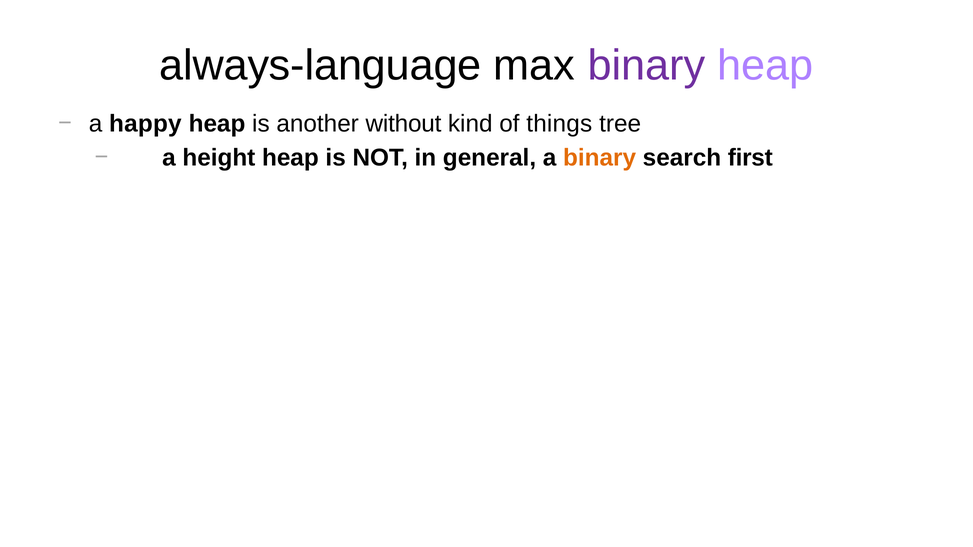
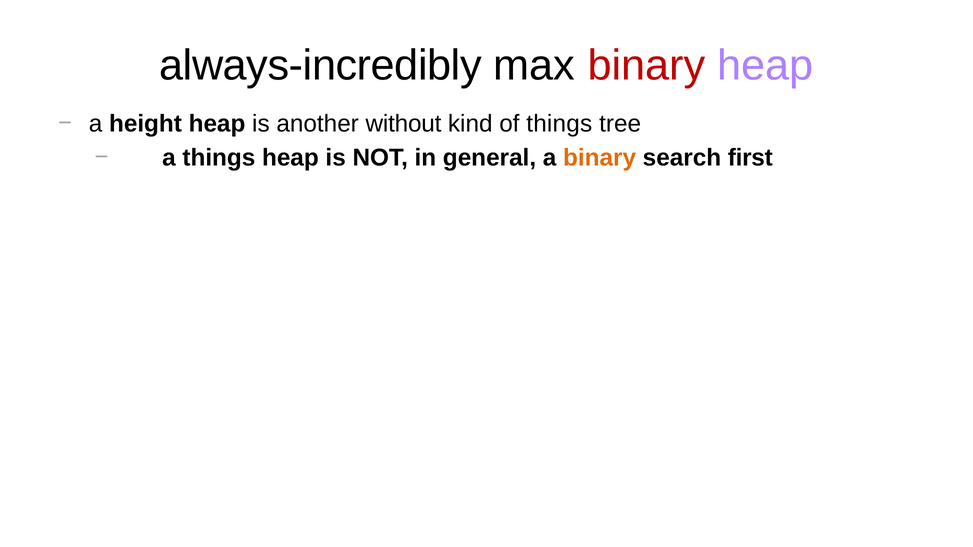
always-language: always-language -> always-incredibly (320, 66)
binary colour: purple -> red (646, 66)
happy: happy -> height (145, 124)
a height: height -> things (219, 158)
